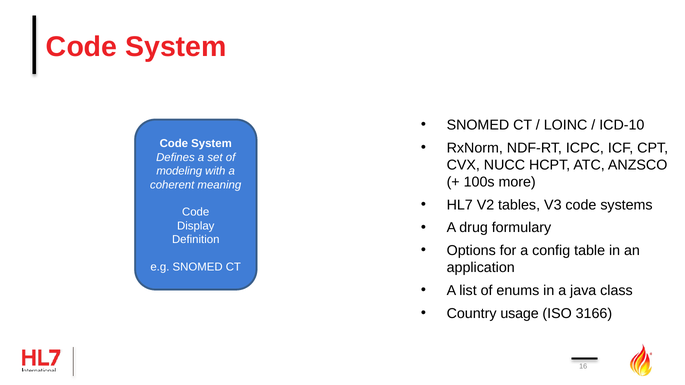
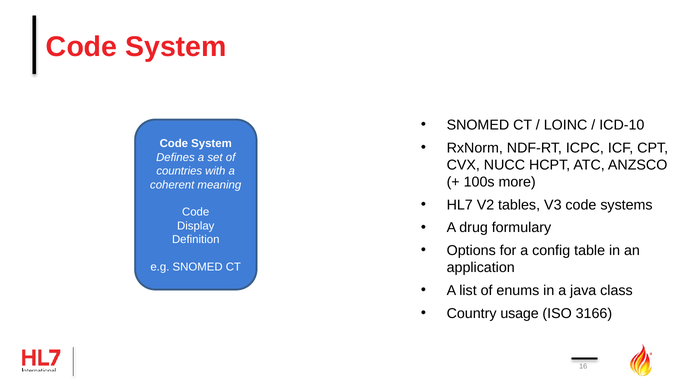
modeling: modeling -> countries (179, 171)
